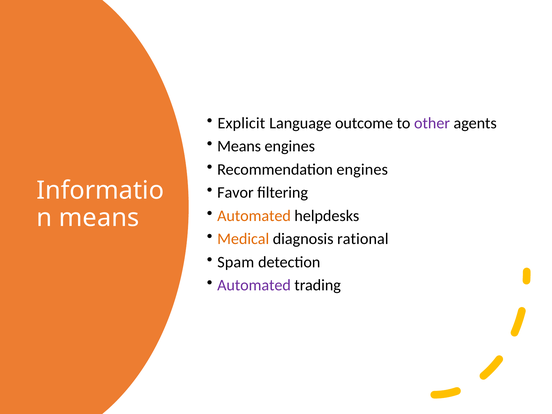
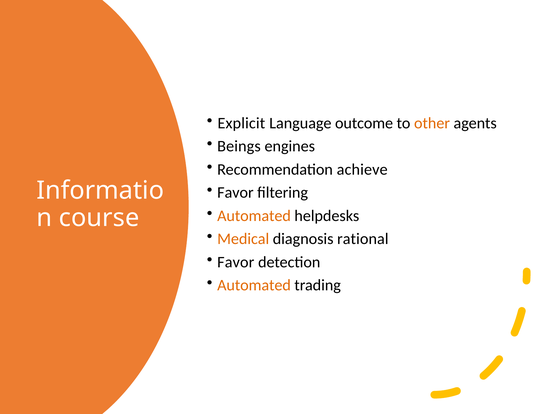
other colour: purple -> orange (432, 123)
Means: Means -> Beings (239, 146)
Recommendation engines: engines -> achieve (362, 169)
means: means -> course (99, 218)
Spam: Spam -> Favor (236, 262)
Automated colour: purple -> orange (254, 285)
